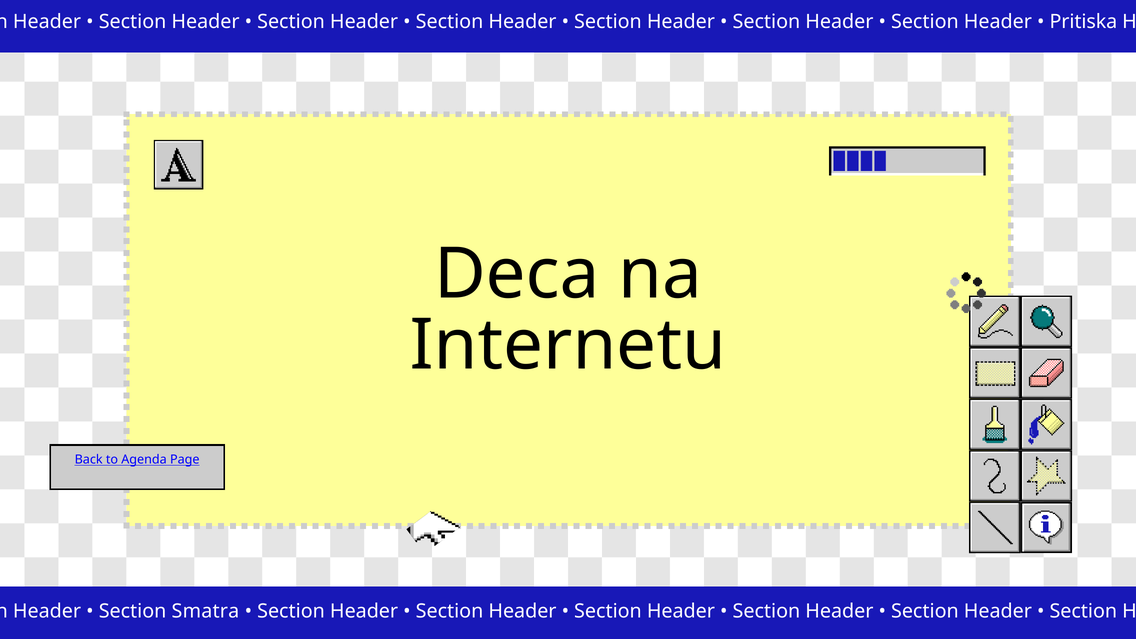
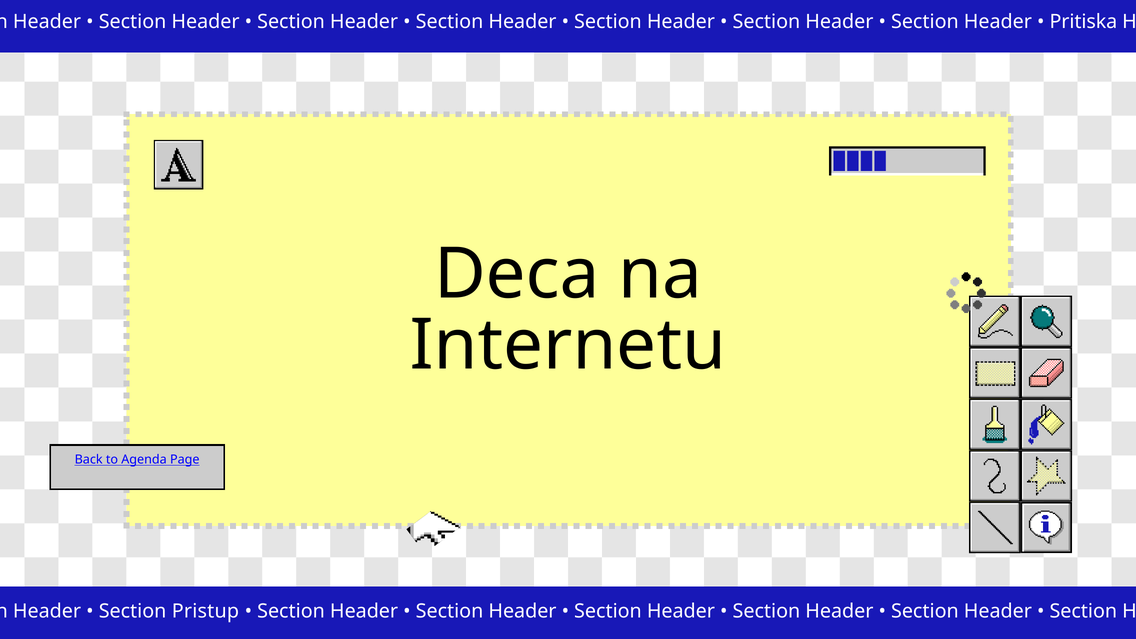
Smatra: Smatra -> Pristup (205, 611)
